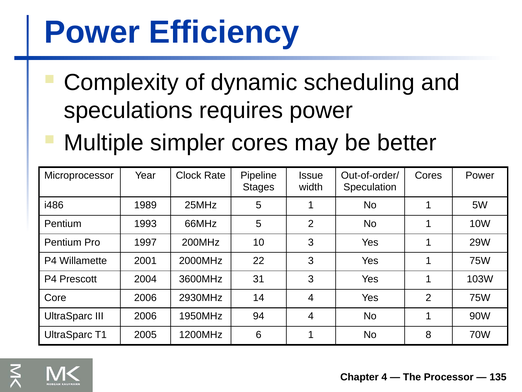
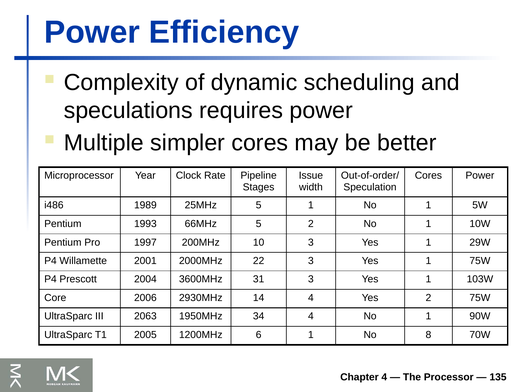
III 2006: 2006 -> 2063 (145, 316)
94: 94 -> 34 (259, 316)
